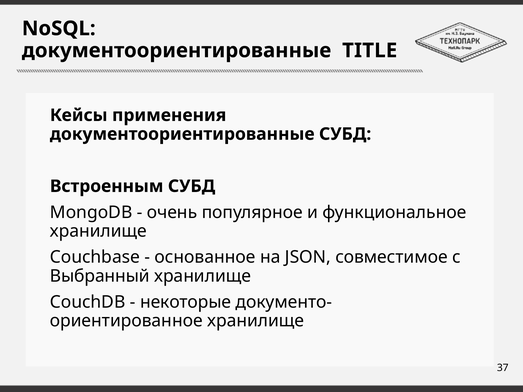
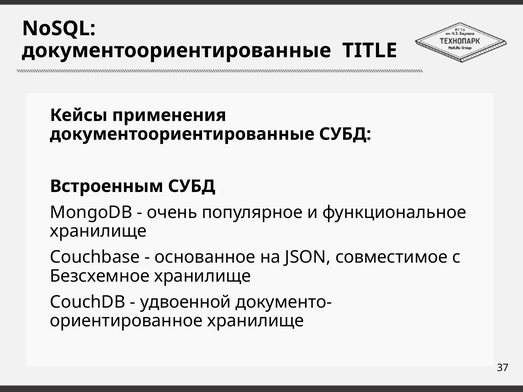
Выбранный: Выбранный -> Безсхемное (100, 276)
некоторые: некоторые -> удвоенной (186, 302)
